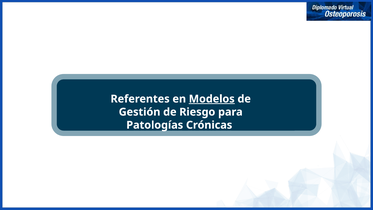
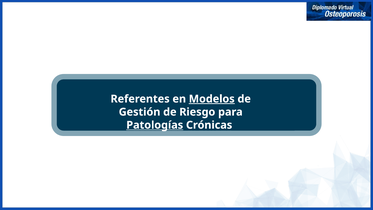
Patologías underline: none -> present (155, 125)
